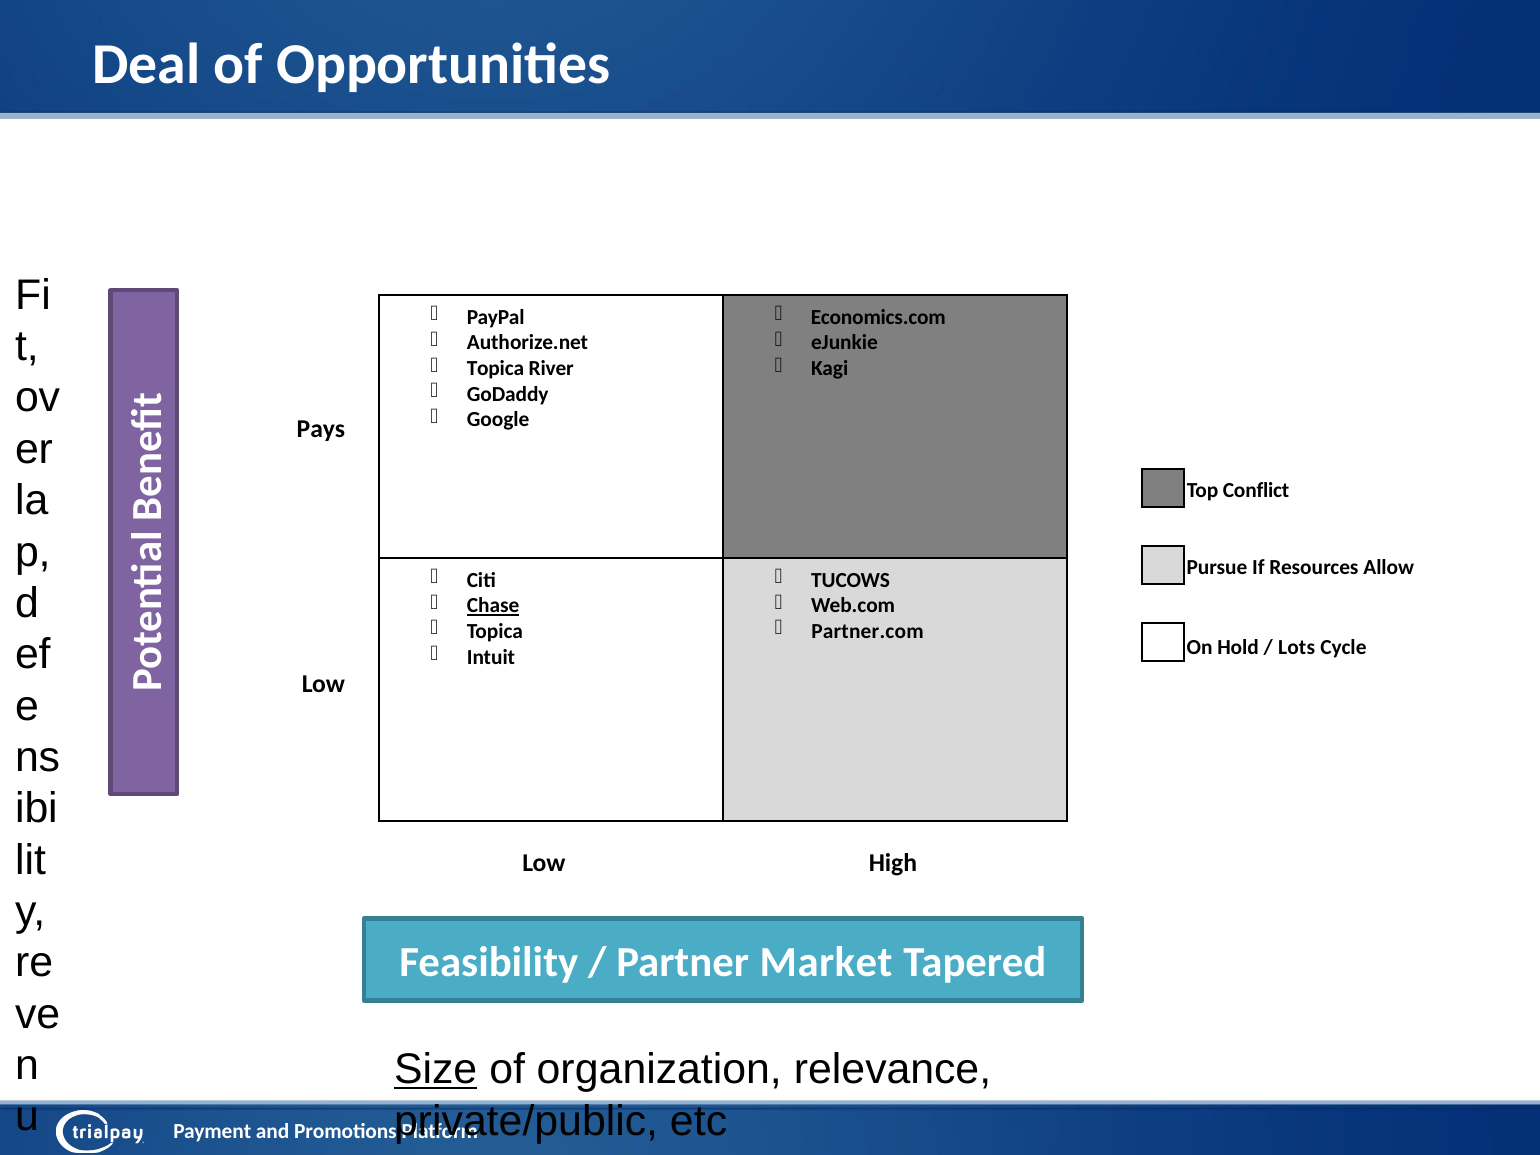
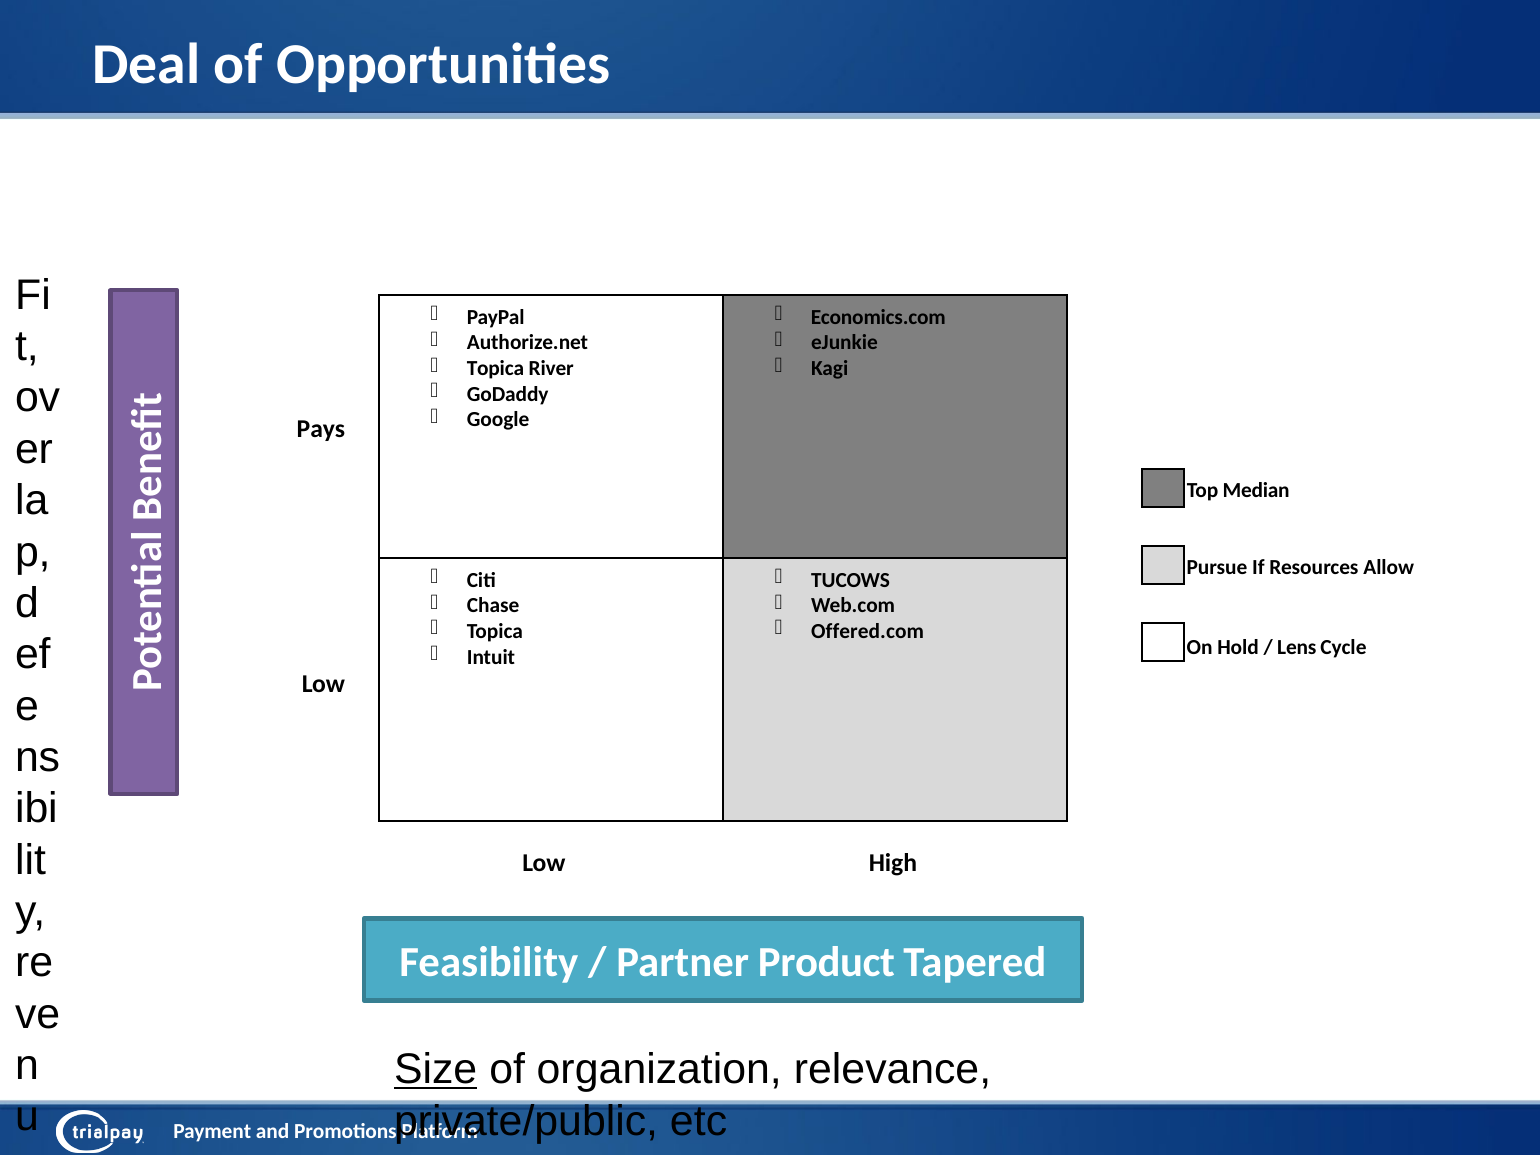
Conflict: Conflict -> Median (1256, 491)
Chase underline: present -> none (493, 606)
Partner.com: Partner.com -> Offered.com (868, 631)
Lots: Lots -> Lens (1297, 648)
Market: Market -> Product (826, 963)
